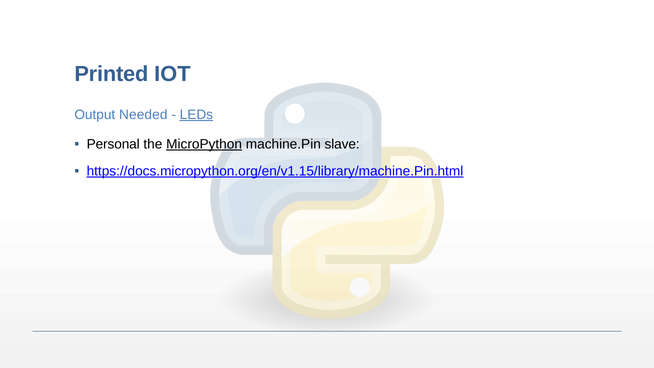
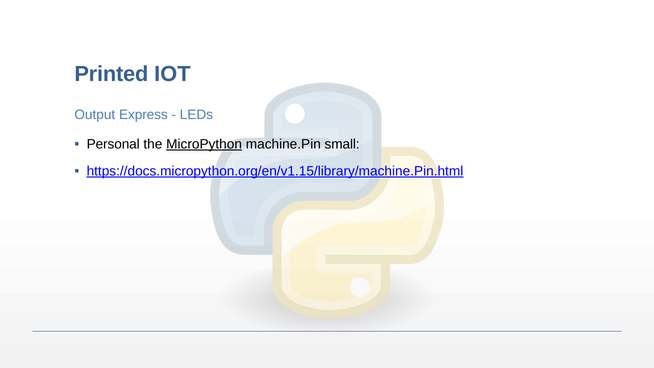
Needed: Needed -> Express (143, 115)
LEDs underline: present -> none (196, 115)
slave: slave -> small (342, 144)
